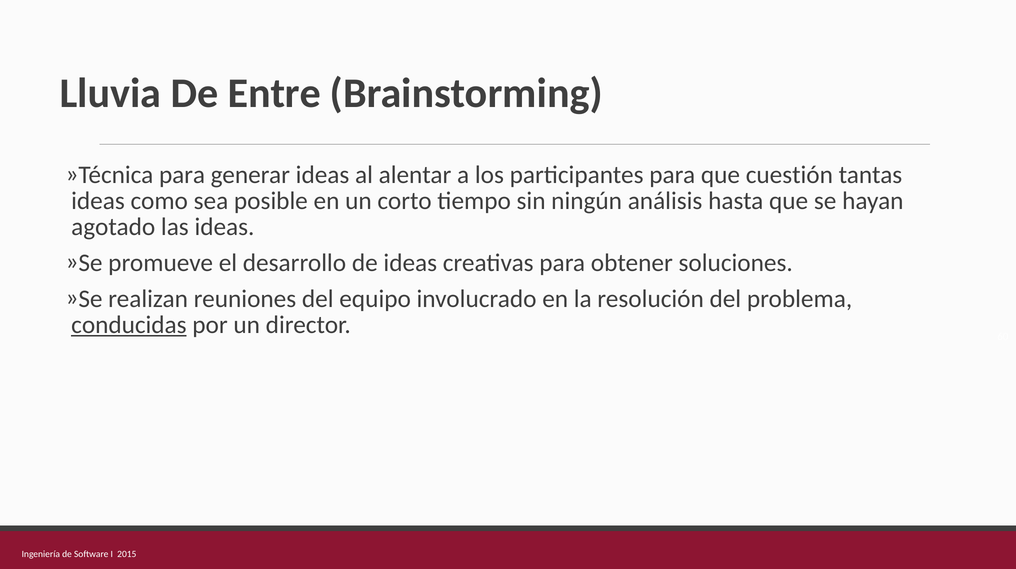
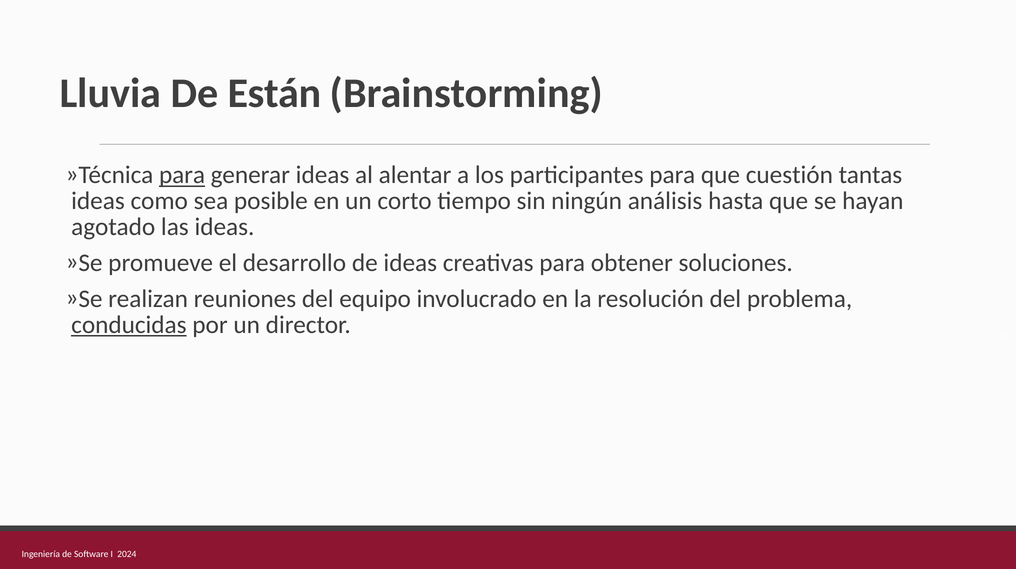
Entre: Entre -> Están (274, 93)
para underline: none -> present (182, 175)
2015: 2015 -> 2024 (127, 554)
